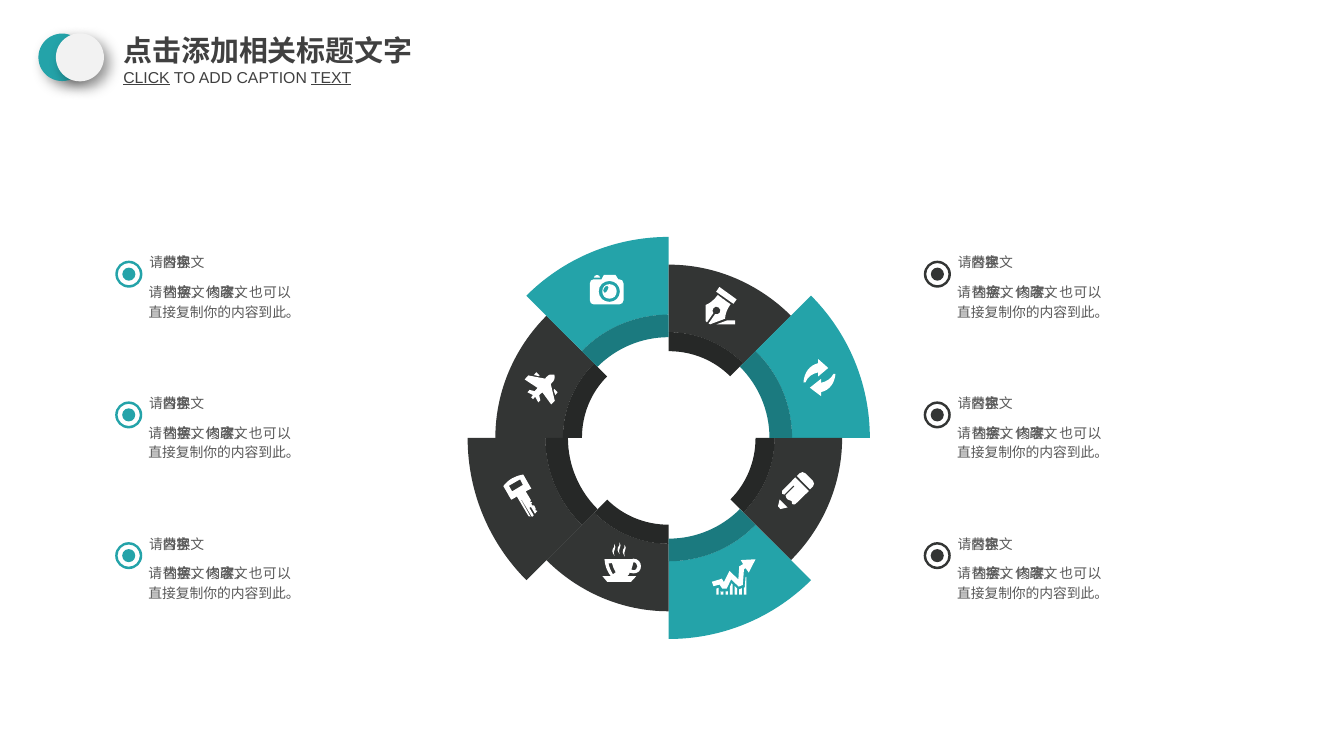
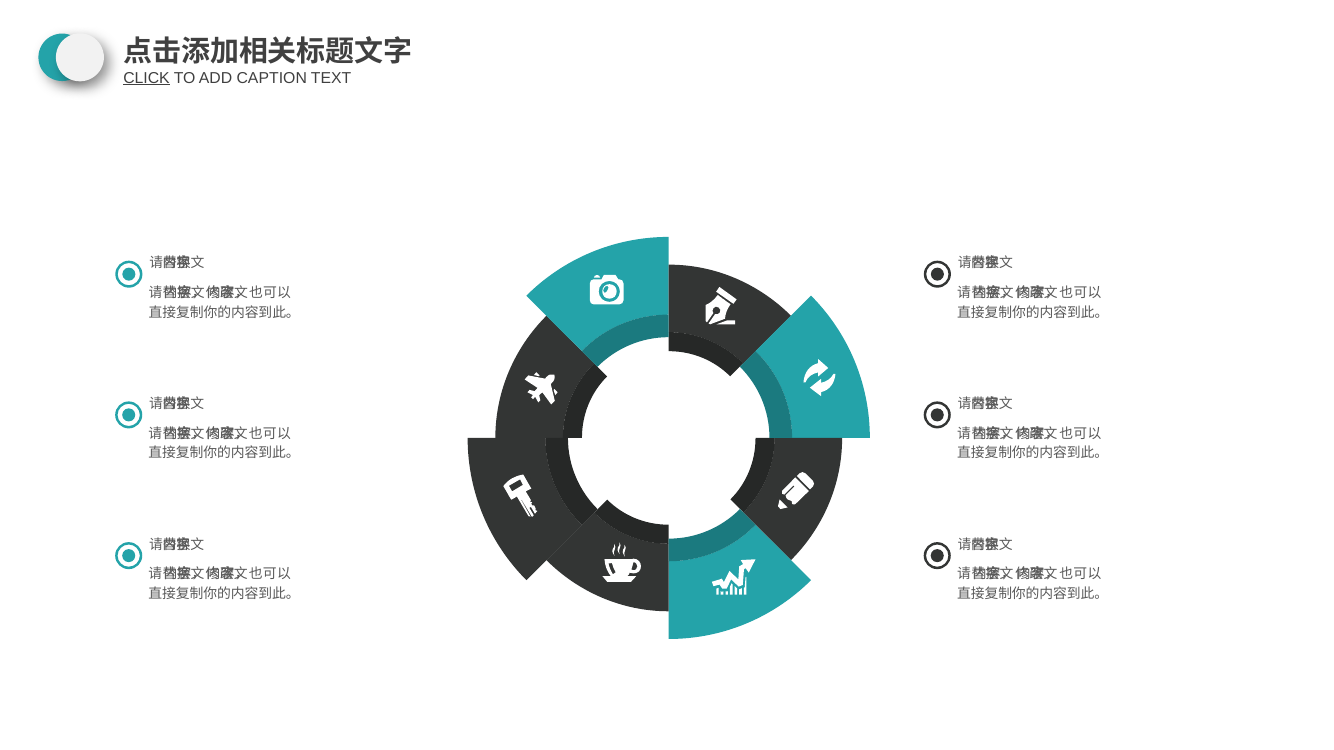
TEXT underline: present -> none (331, 78)
